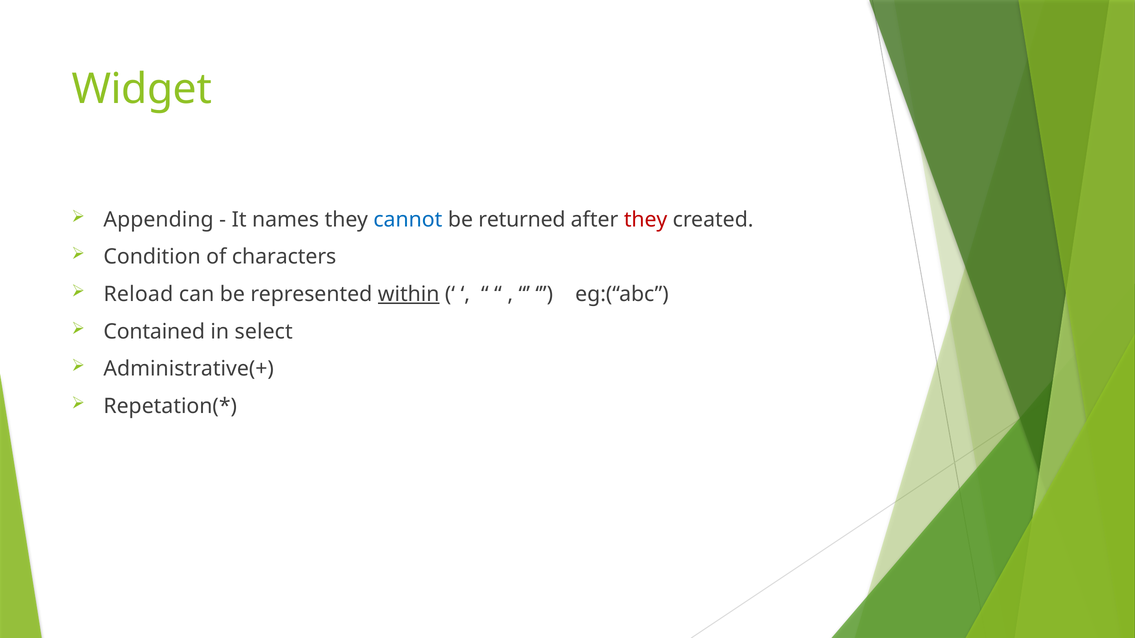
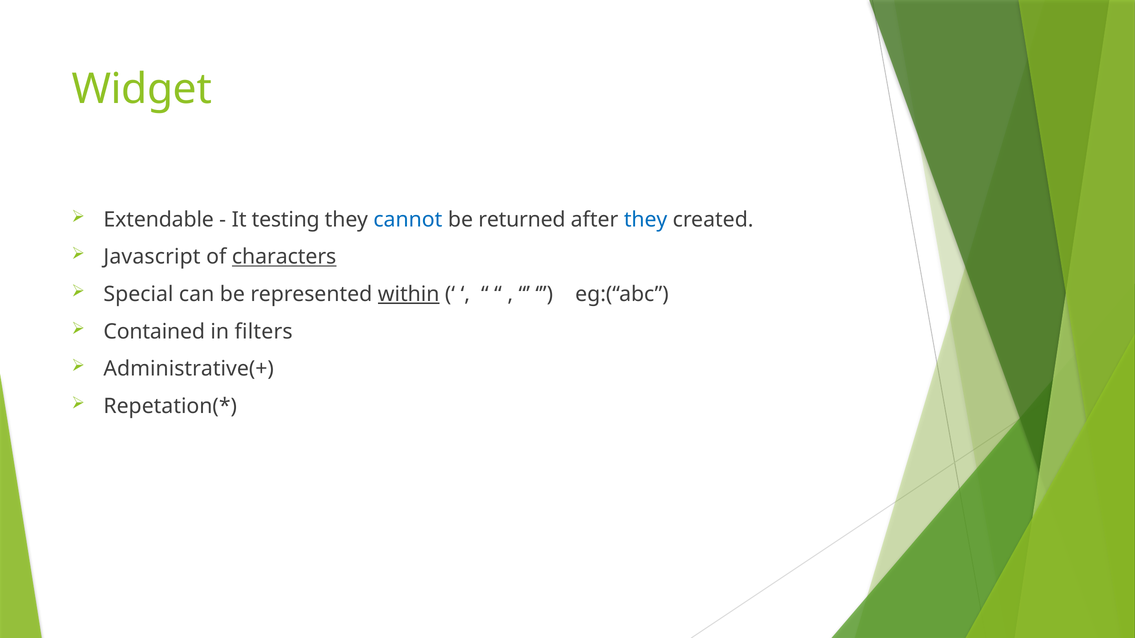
Appending: Appending -> Extendable (159, 220)
names: names -> testing (286, 220)
they colour: red -> blue (646, 220)
Condition: Condition -> Javascript (152, 257)
characters underline: none -> present (284, 257)
Reload: Reload -> Special (138, 294)
select: select -> filters (264, 332)
